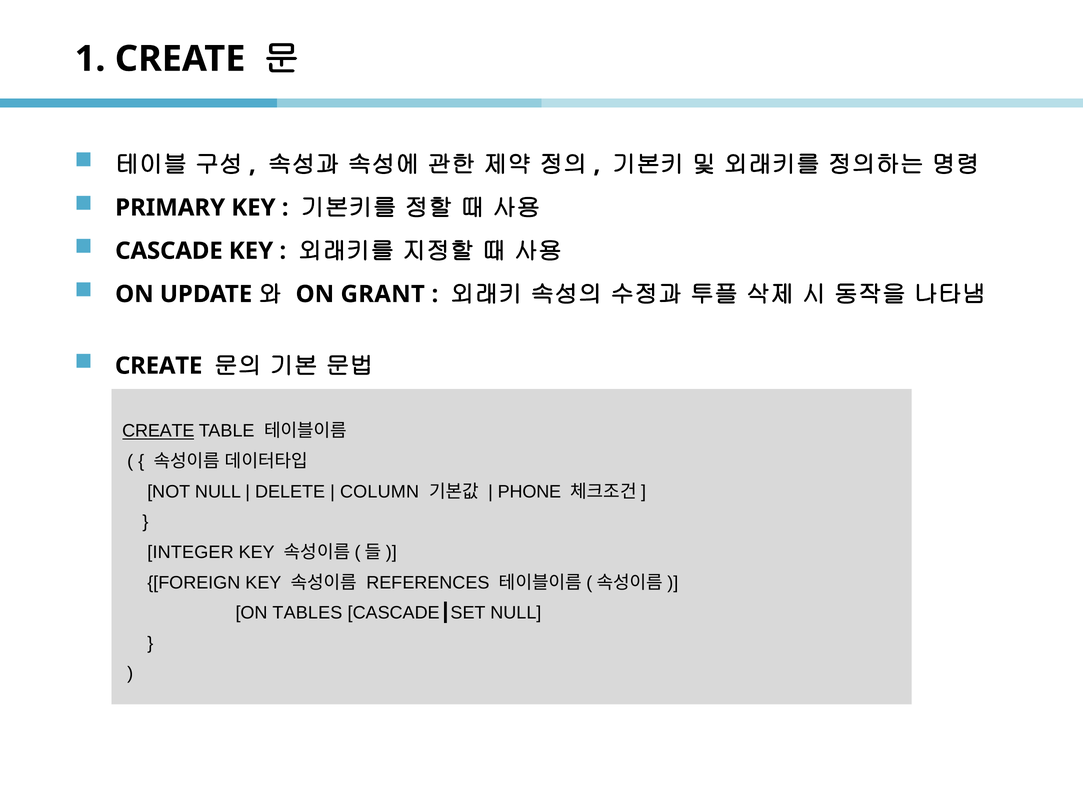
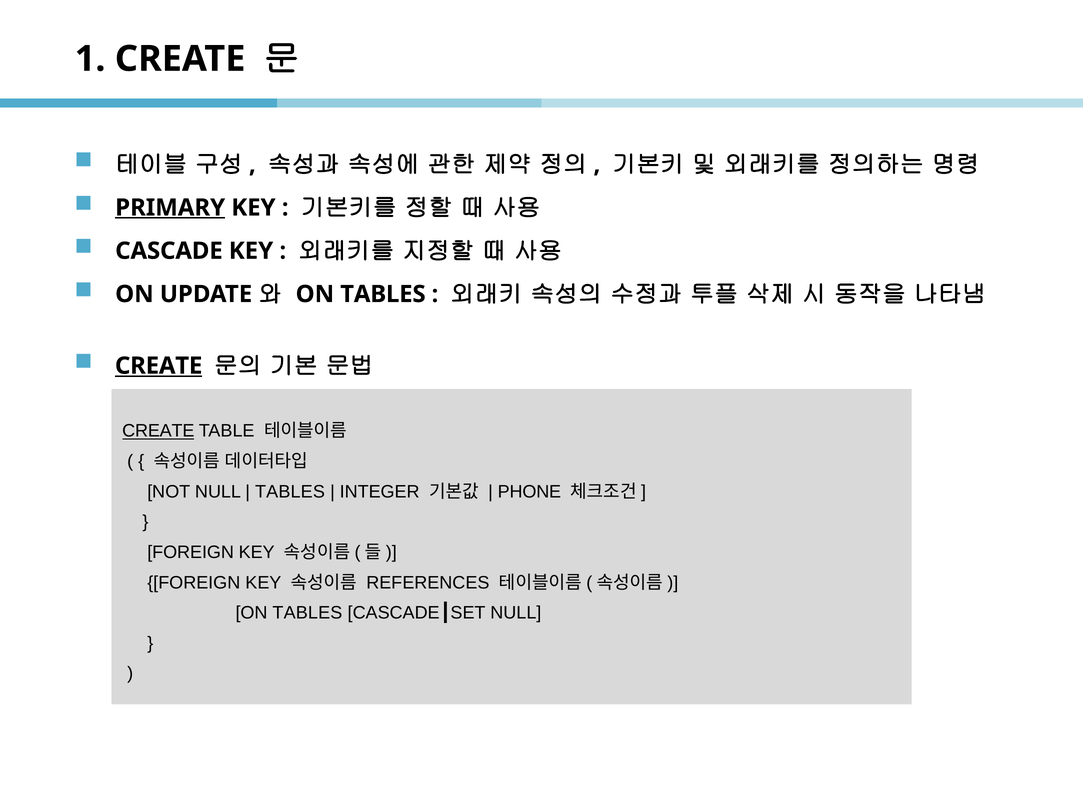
PRIMARY underline: none -> present (170, 208)
GRANT: GRANT -> TABLES (383, 294)
CREATE underline: none -> present (159, 366)
DELETE: DELETE -> TABLES (290, 492)
COLUMN: COLUMN -> INTEGER (380, 492)
INTEGER: INTEGER -> FOREIGN (191, 552)
